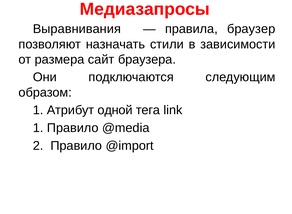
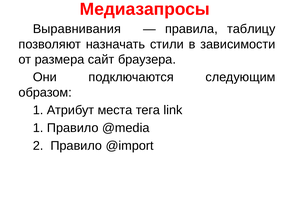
браузер: браузер -> таблицу (251, 29)
одной: одной -> места (115, 110)
